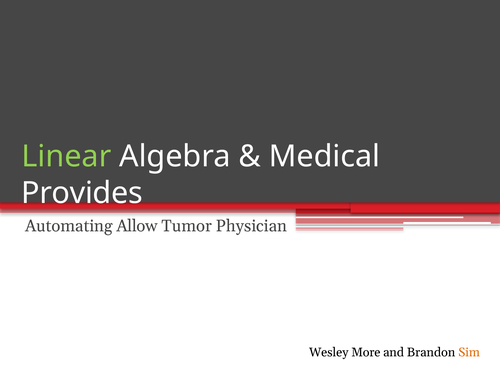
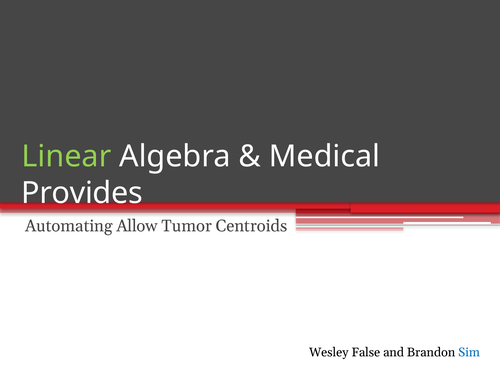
Physician: Physician -> Centroids (252, 226)
More: More -> False (366, 352)
Sim colour: orange -> blue (469, 352)
